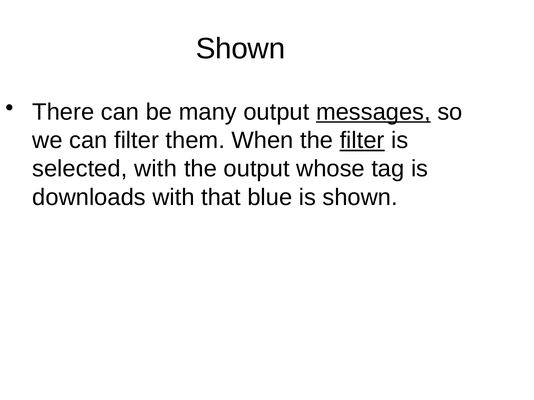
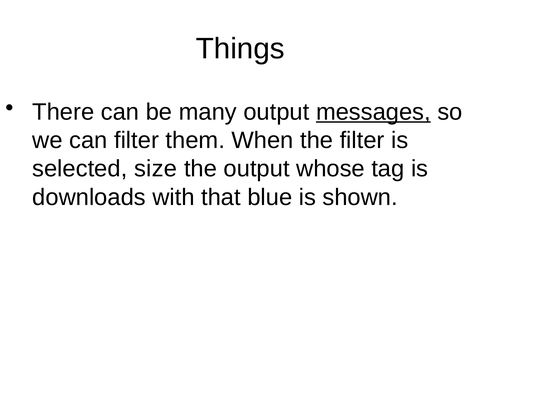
Shown: Shown -> Things (240, 49)
filter underline: present -> none (362, 141)
selected with: with -> size (156, 169)
